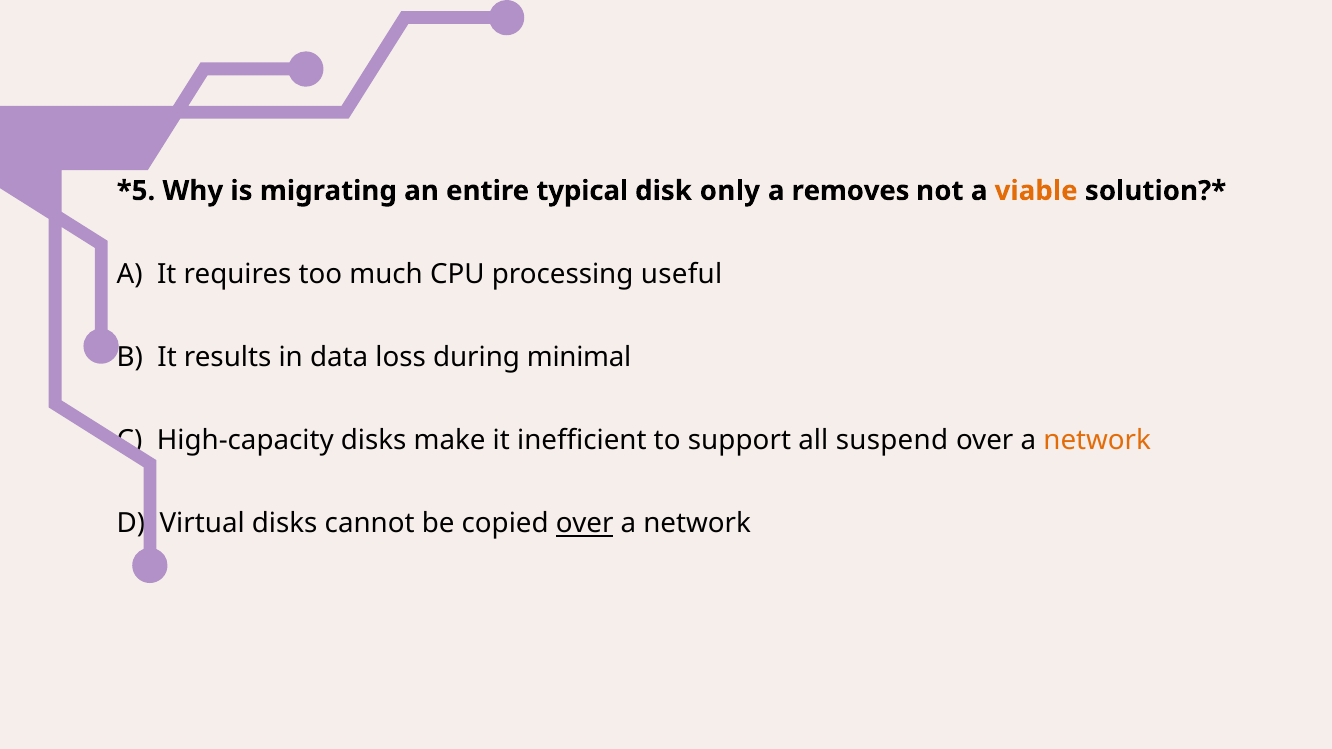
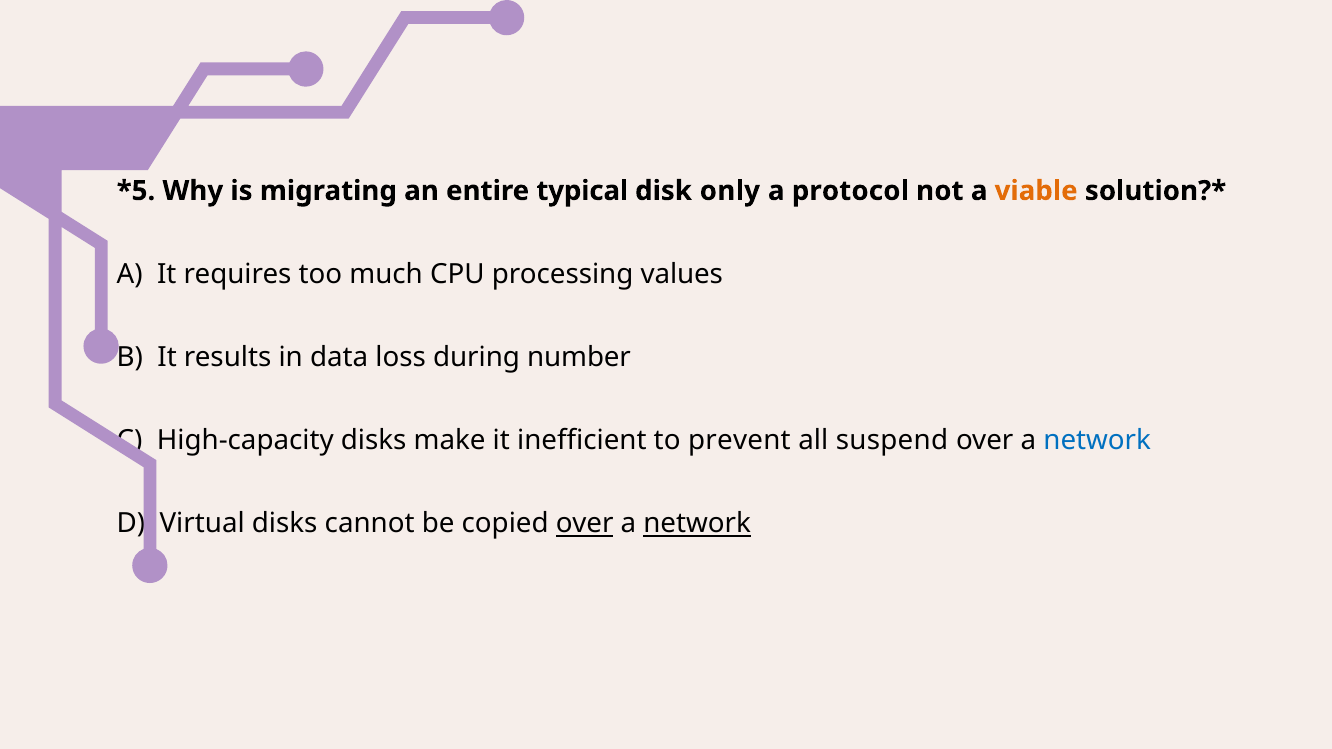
removes: removes -> protocol (850, 191)
useful: useful -> values (682, 274)
minimal: minimal -> number (579, 357)
support: support -> prevent (739, 441)
network colour: orange -> blue (1097, 441)
network underline: none -> present (697, 524)
